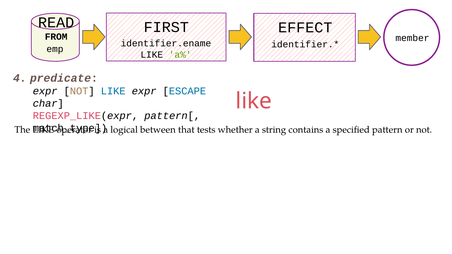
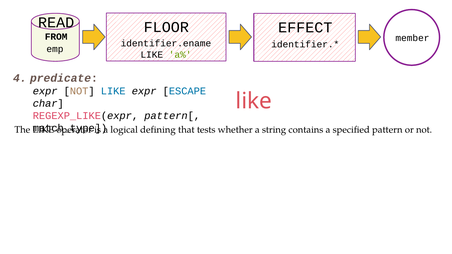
FIRST: FIRST -> FLOOR (166, 27)
between: between -> defining (158, 130)
